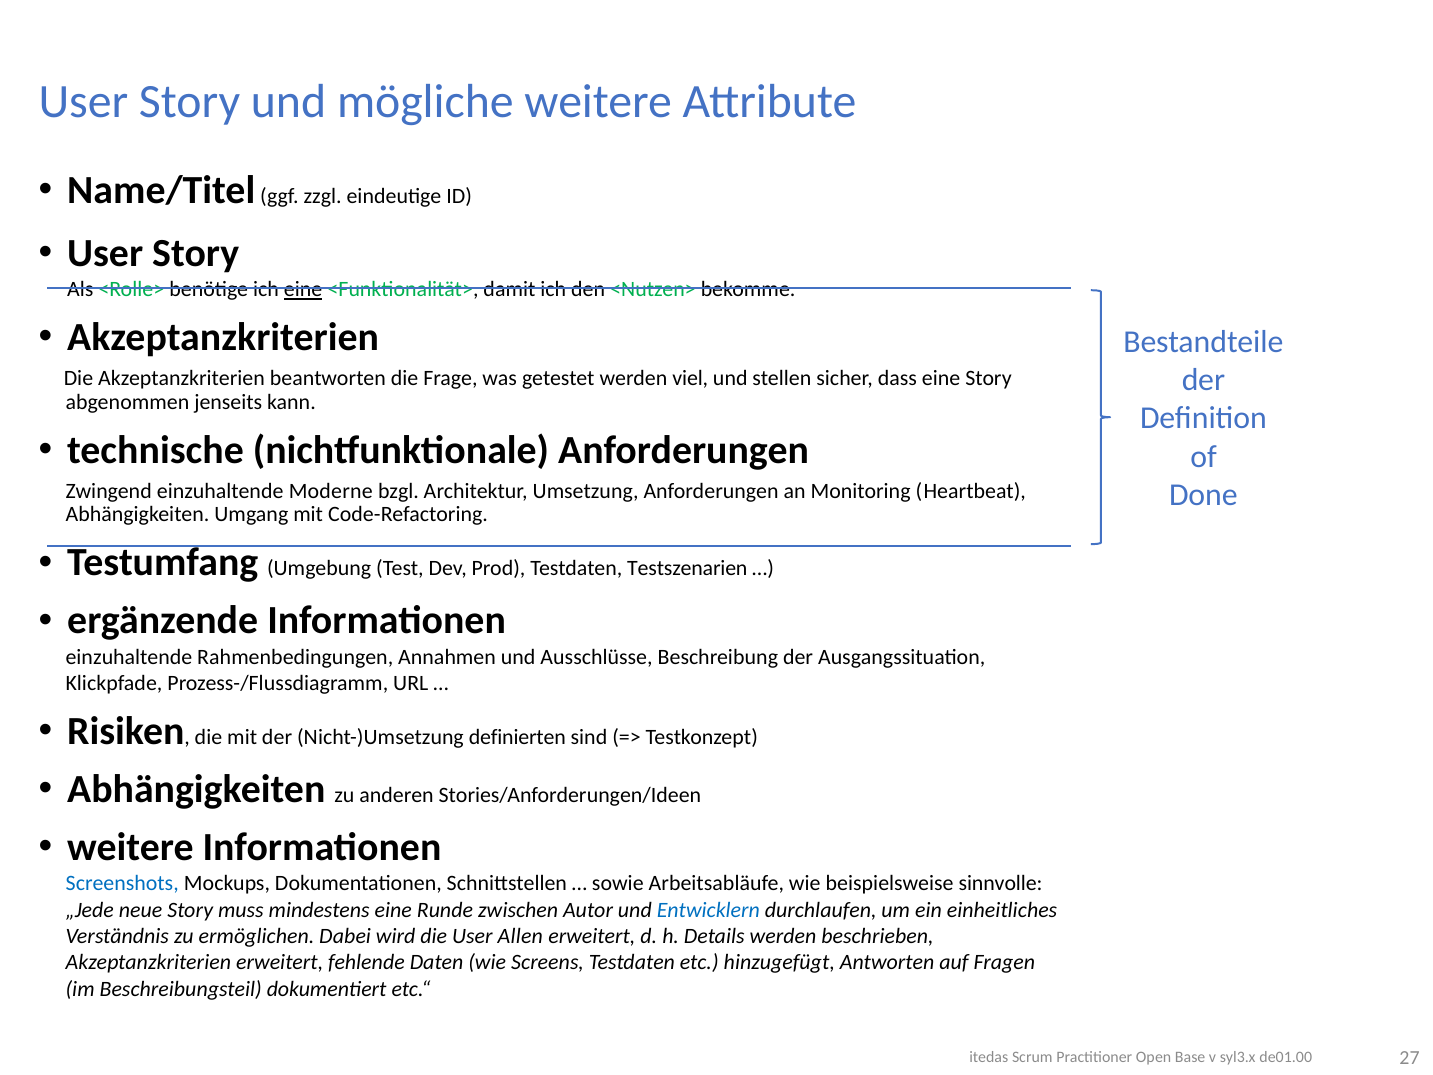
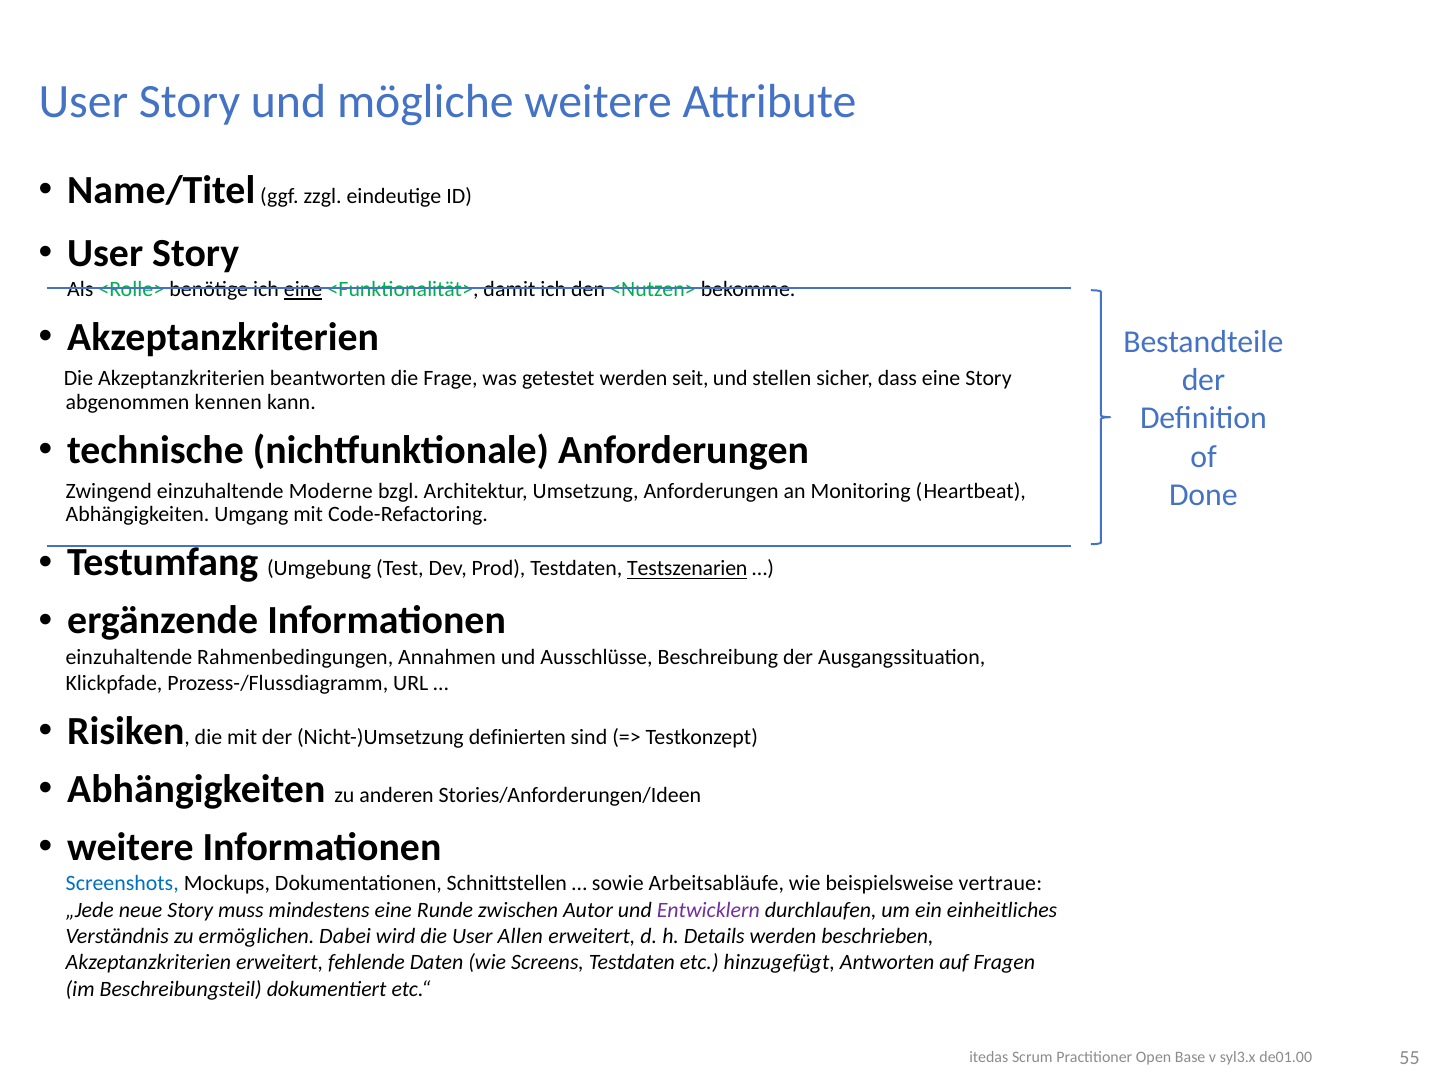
viel: viel -> seit (690, 378)
jenseits: jenseits -> kennen (228, 402)
Testszenarien underline: none -> present (687, 569)
sinnvolle: sinnvolle -> vertraue (1000, 883)
Entwicklern colour: blue -> purple (708, 910)
27: 27 -> 55 (1410, 1057)
